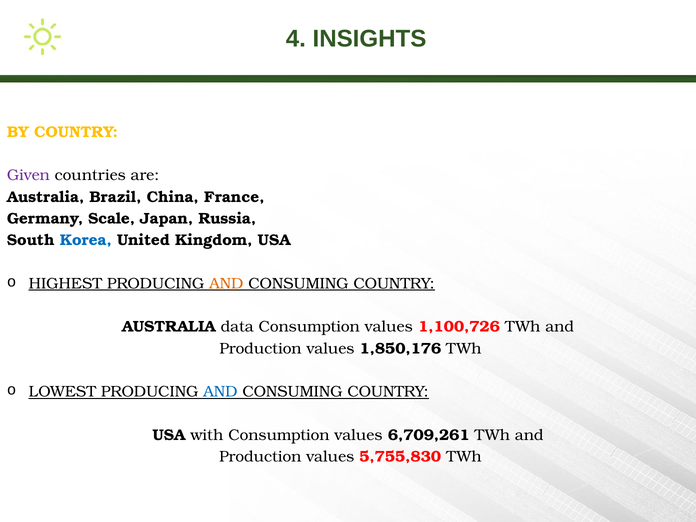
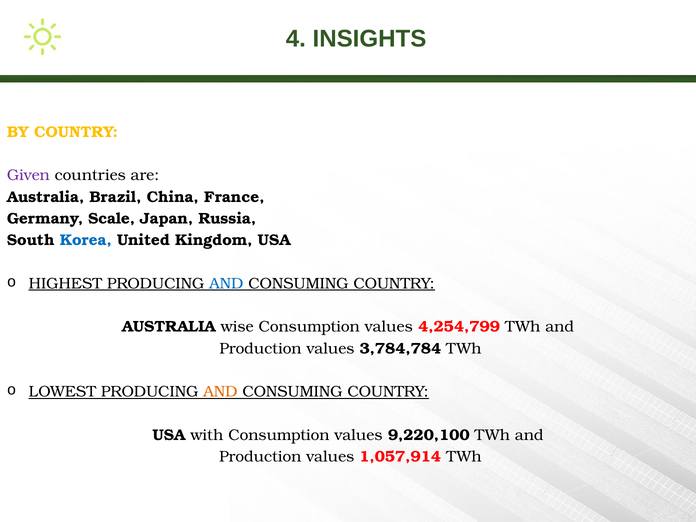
AND colour: orange -> blue (226, 284)
data: data -> wise (237, 327)
1,100,726: 1,100,726 -> 4,254,799 (459, 327)
1,850,176: 1,850,176 -> 3,784,784 (400, 349)
AND colour: blue -> orange (220, 392)
6,709,261: 6,709,261 -> 9,220,100 (429, 435)
5,755,830: 5,755,830 -> 1,057,914 (400, 457)
